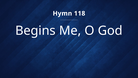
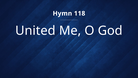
Begins: Begins -> United (35, 30)
